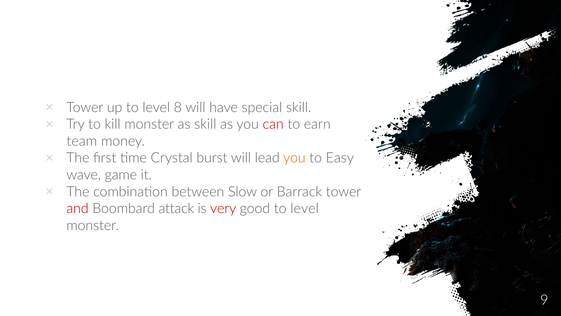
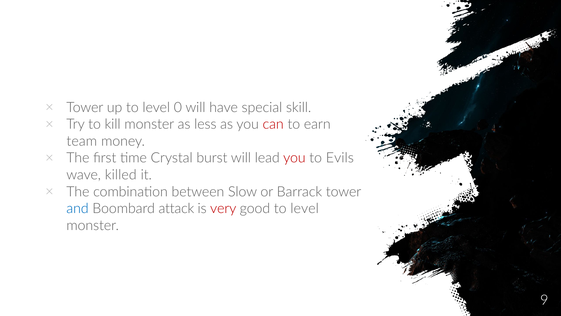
8: 8 -> 0 (178, 107)
as skill: skill -> less (205, 124)
you colour: orange -> red (294, 158)
Easy: Easy -> Evils (340, 158)
game: game -> killed (121, 175)
and colour: red -> blue (77, 208)
